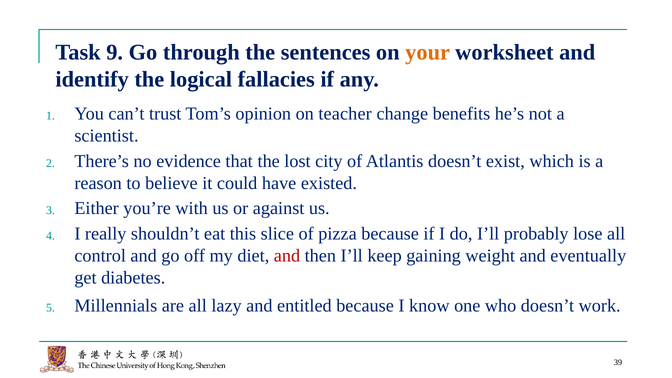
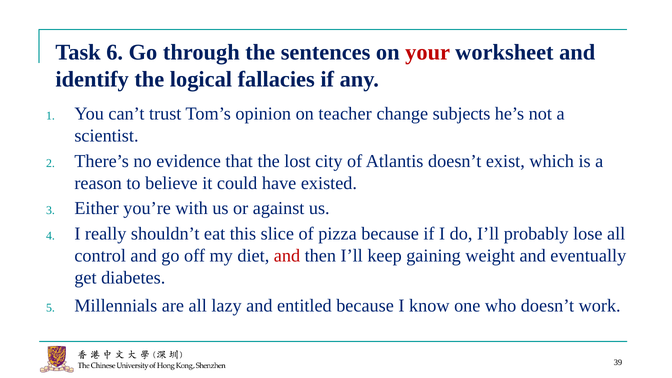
9: 9 -> 6 (115, 52)
your colour: orange -> red (428, 52)
benefits: benefits -> subjects (462, 114)
